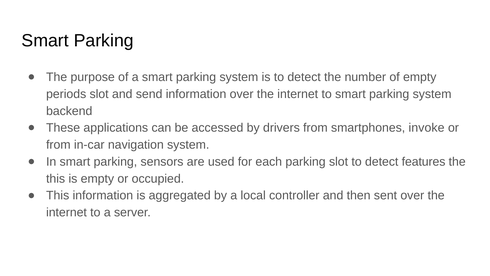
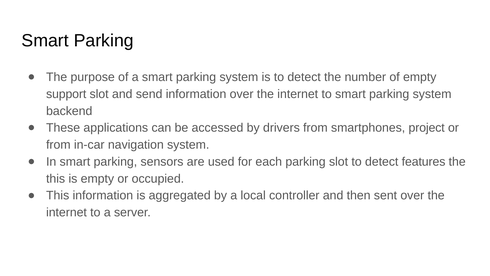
periods: periods -> support (66, 94)
invoke: invoke -> project (427, 128)
